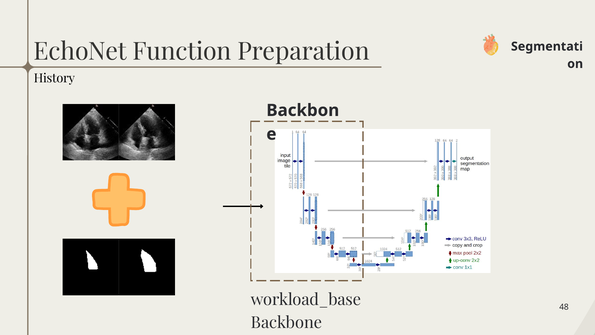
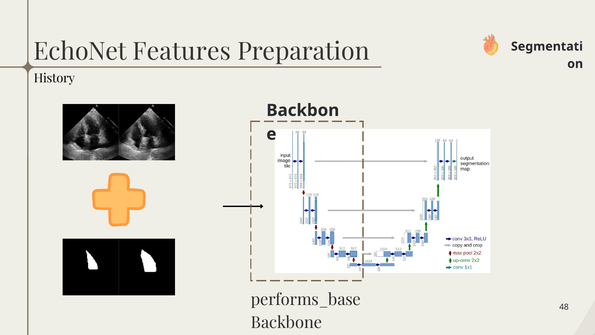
Function: Function -> Features (182, 52)
workload_base: workload_base -> performs_base (306, 299)
